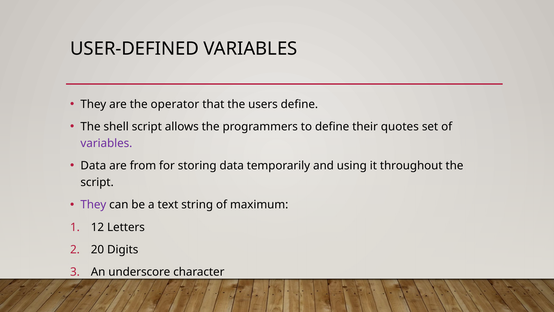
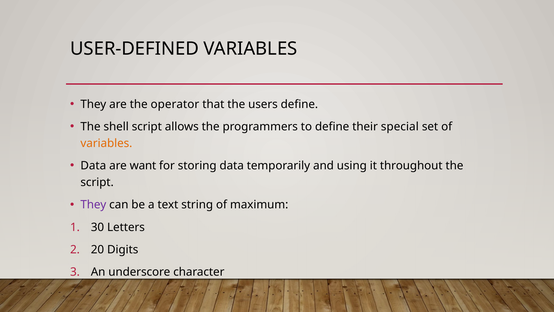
quotes: quotes -> special (400, 127)
variables colour: purple -> orange (106, 143)
from: from -> want (143, 166)
12: 12 -> 30 (97, 227)
